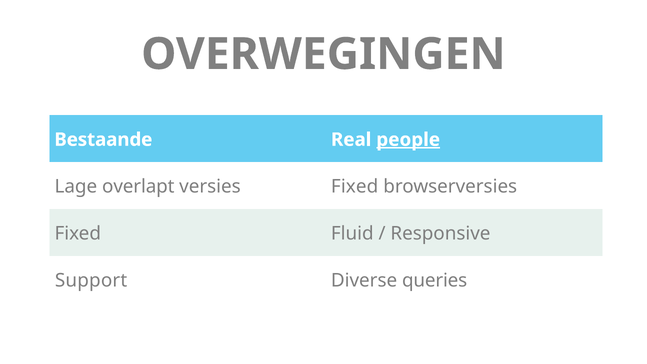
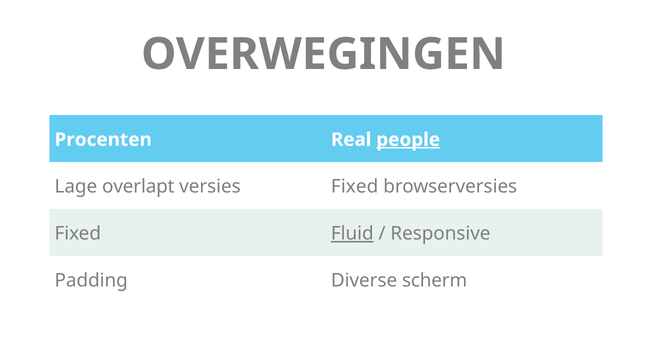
Bestaande: Bestaande -> Procenten (103, 140)
Fluid underline: none -> present (352, 234)
Support: Support -> Padding (91, 281)
queries: queries -> scherm (435, 281)
